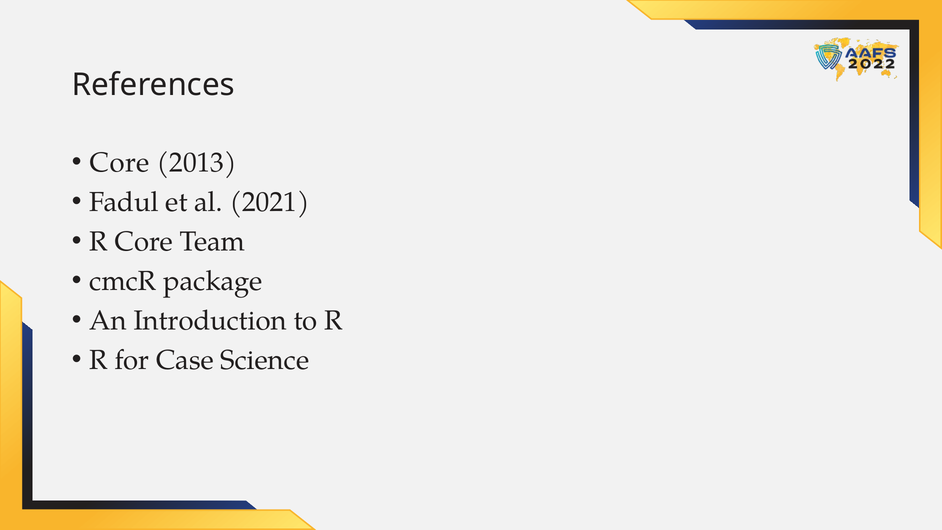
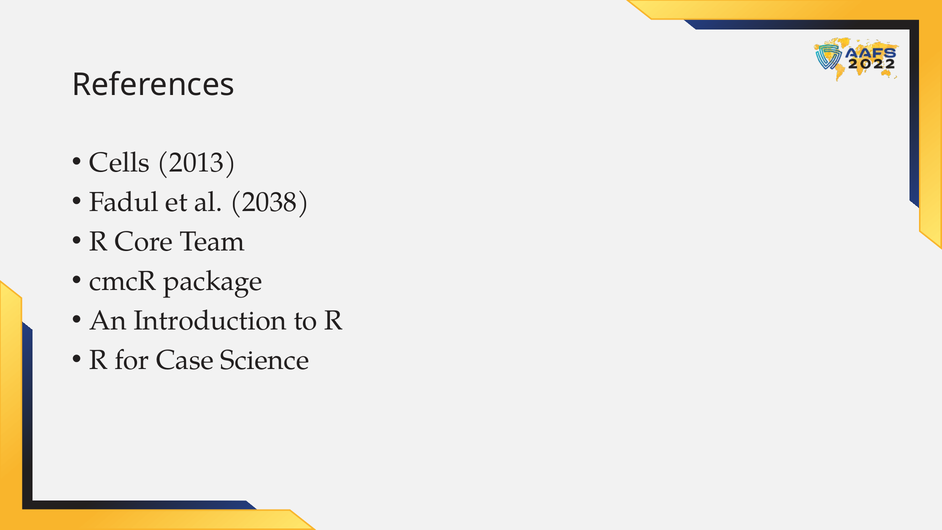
Core: Core -> Cells (120, 162)
2021: 2021 -> 2038 (270, 202)
